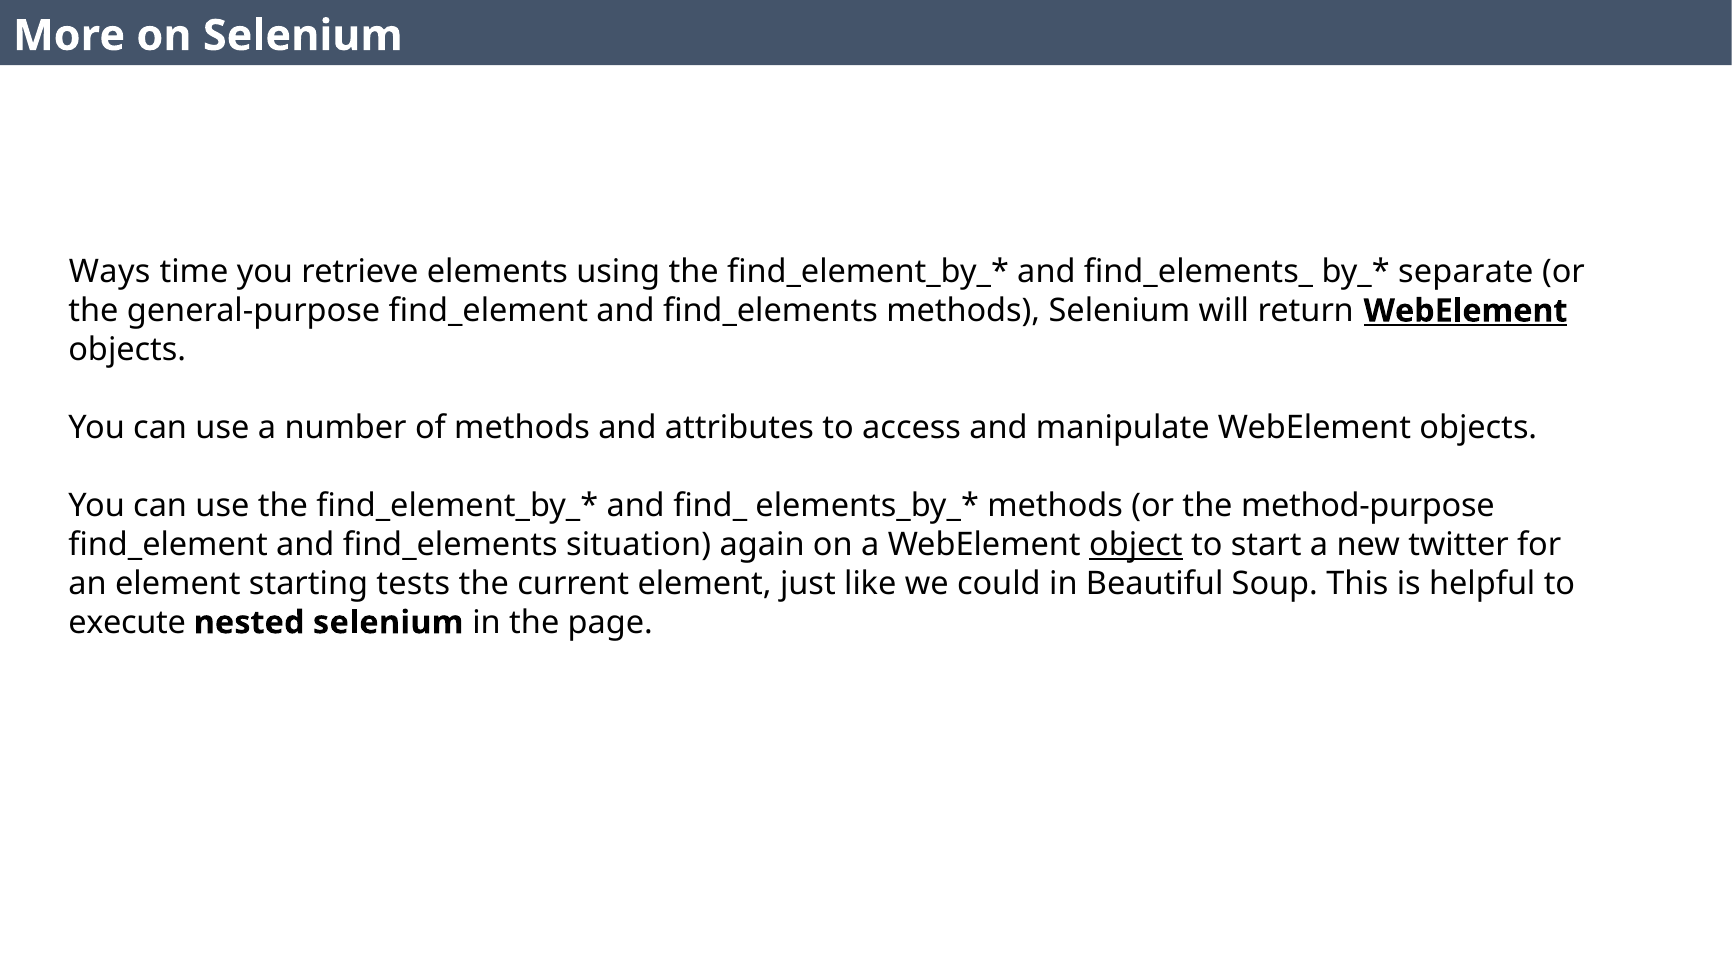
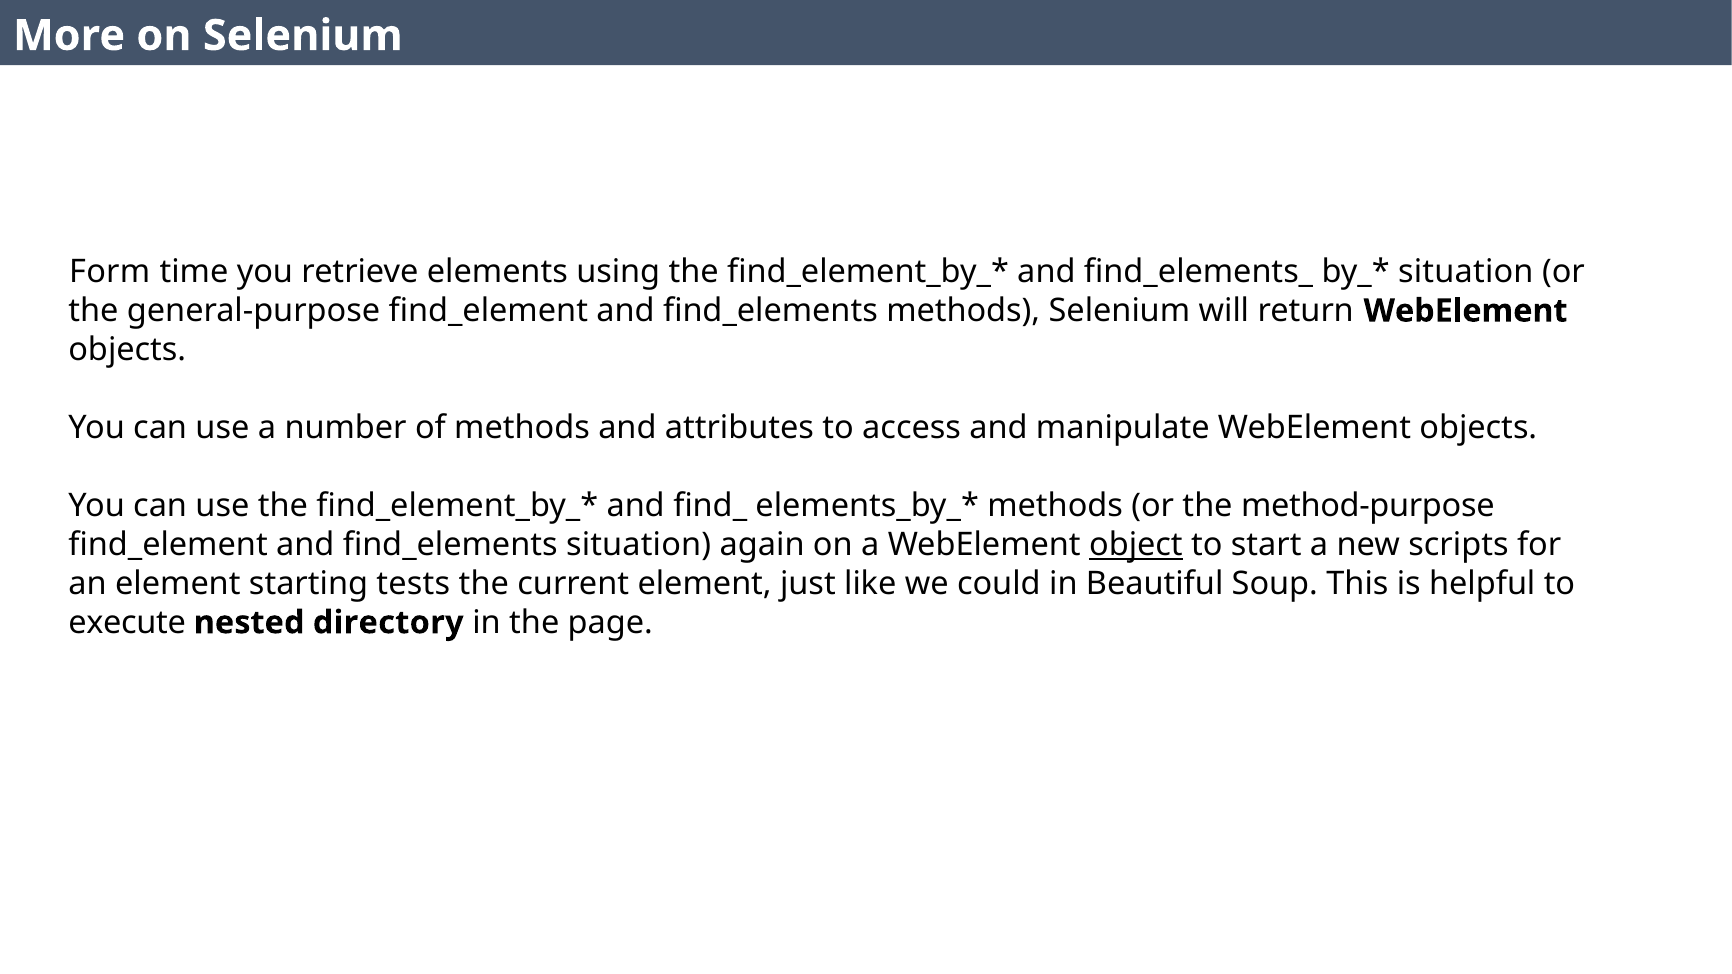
Ways: Ways -> Form (110, 272)
separate: separate -> situation (1466, 272)
WebElement underline: present -> none (1466, 311)
twitter: twitter -> scripts (1458, 545)
nested selenium: selenium -> directory (388, 623)
